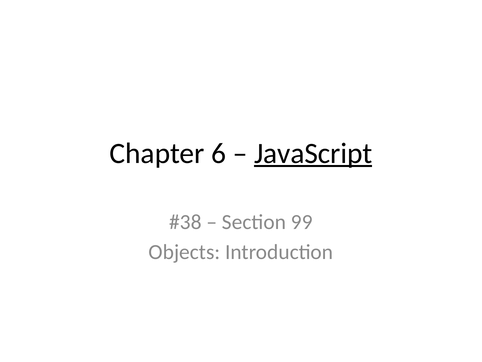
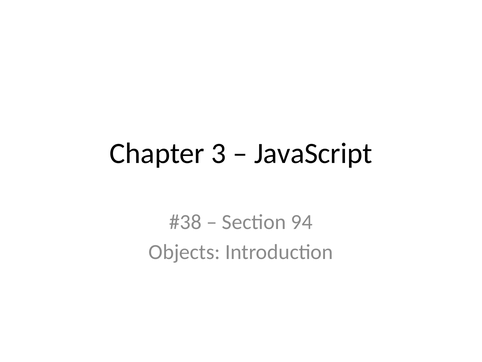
6: 6 -> 3 (219, 153)
JavaScript underline: present -> none (313, 153)
99: 99 -> 94 (302, 222)
